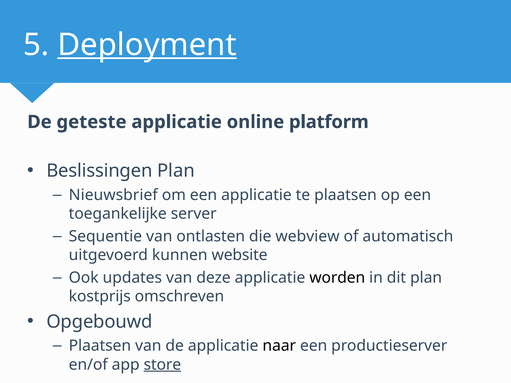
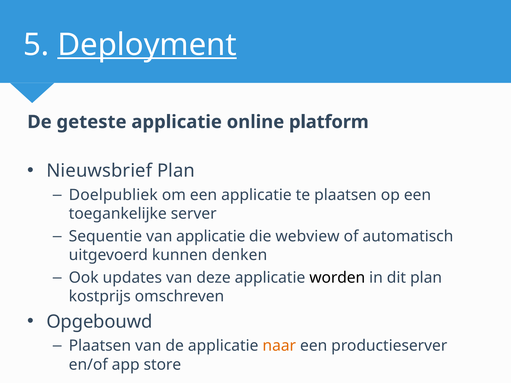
Beslissingen: Beslissingen -> Nieuwsbrief (99, 171)
Nieuwsbrief: Nieuwsbrief -> Doelpubliek (113, 195)
van ontlasten: ontlasten -> applicatie (211, 237)
website: website -> denken (239, 255)
naar colour: black -> orange (279, 346)
store underline: present -> none (162, 365)
